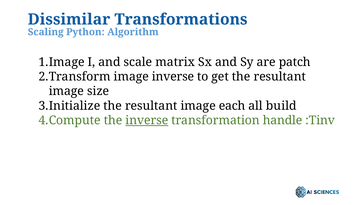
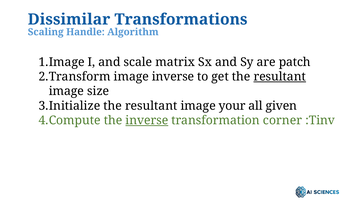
Python: Python -> Handle (85, 32)
resultant underline: none -> present (280, 77)
each: each -> your (232, 106)
build: build -> given (281, 106)
handle: handle -> corner (283, 120)
